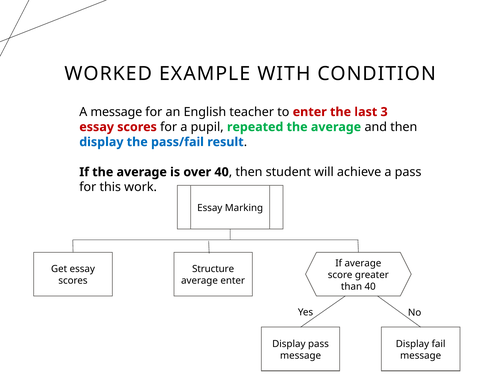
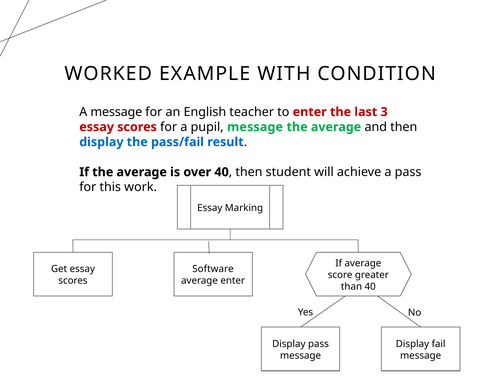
pupil repeated: repeated -> message (255, 127)
Structure: Structure -> Software (213, 269)
